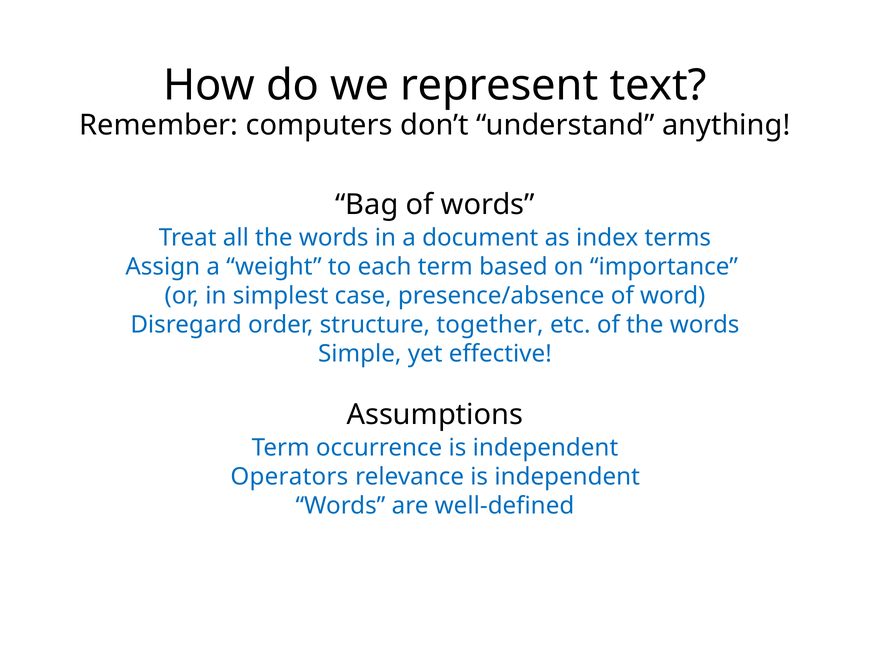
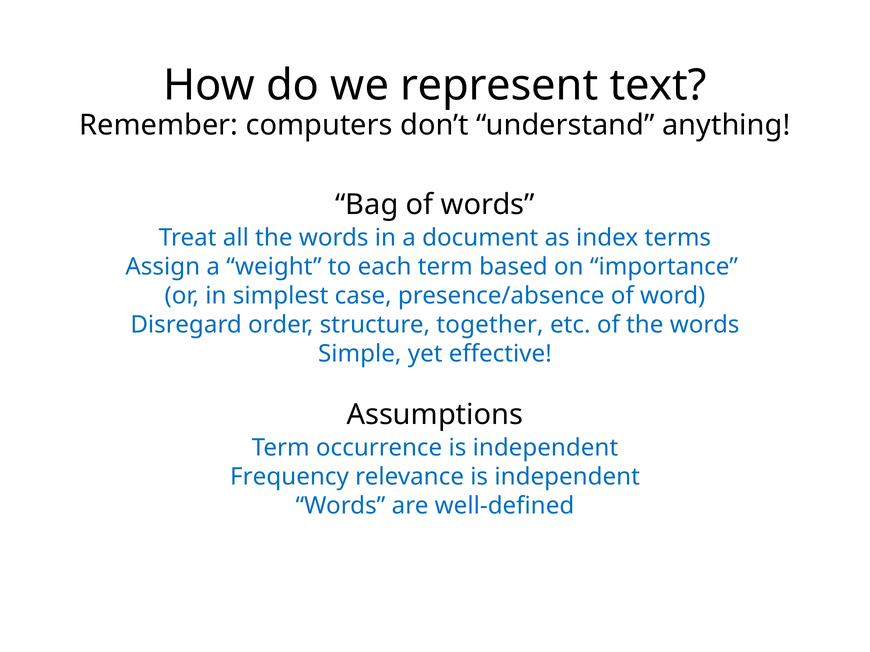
Operators: Operators -> Frequency (289, 477)
